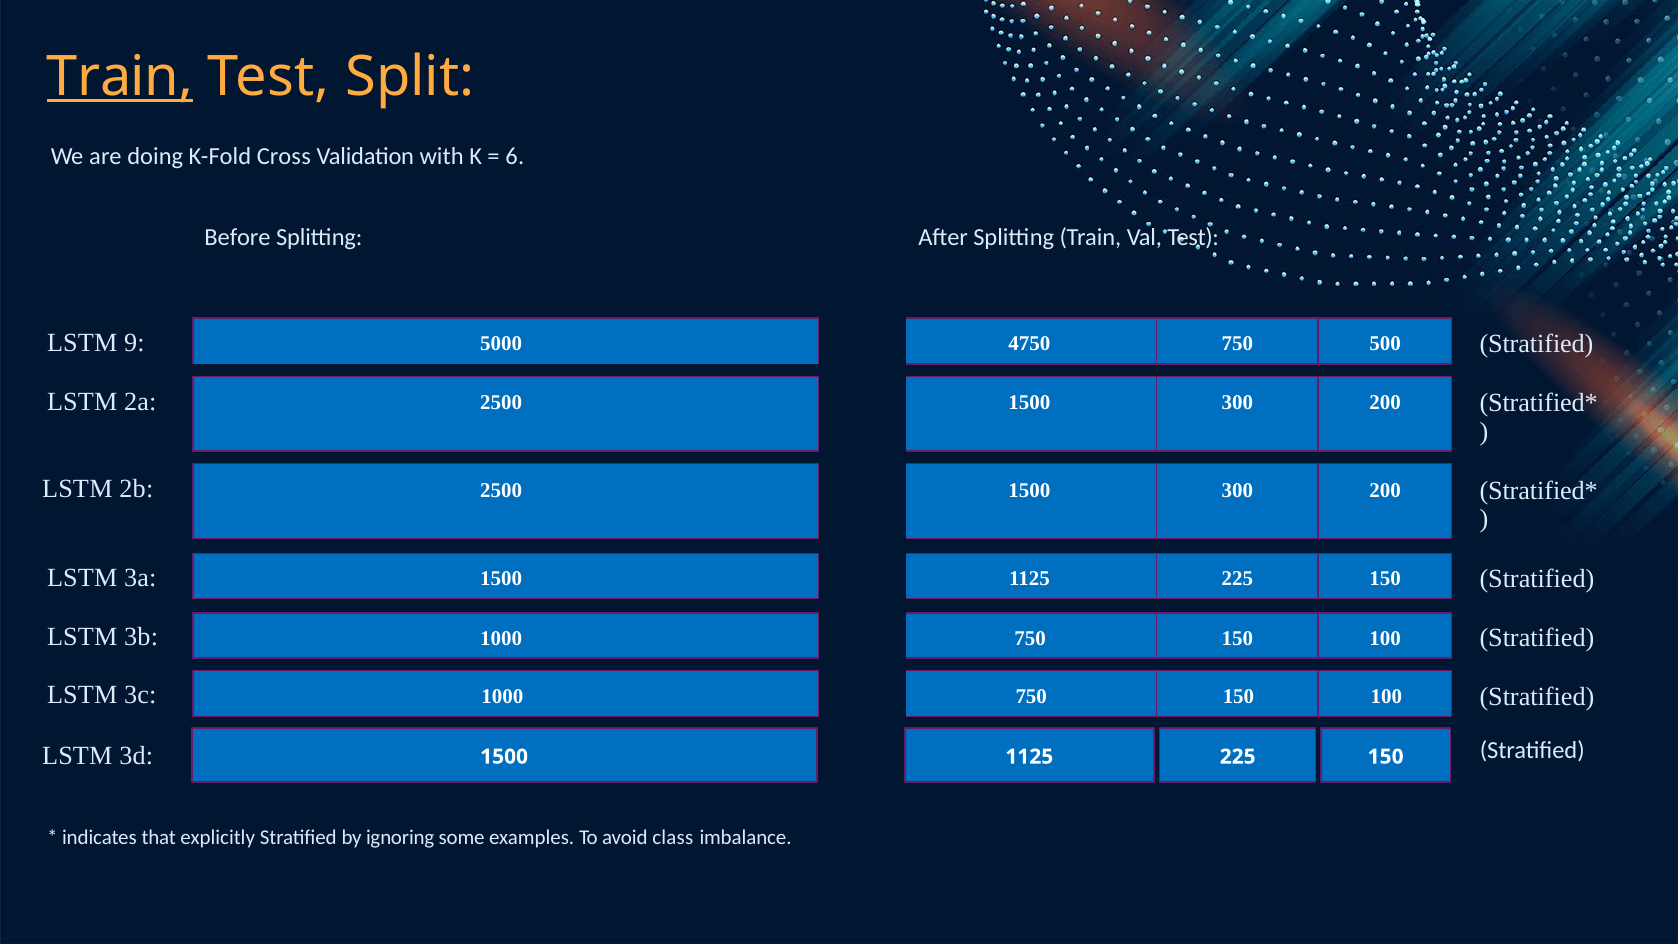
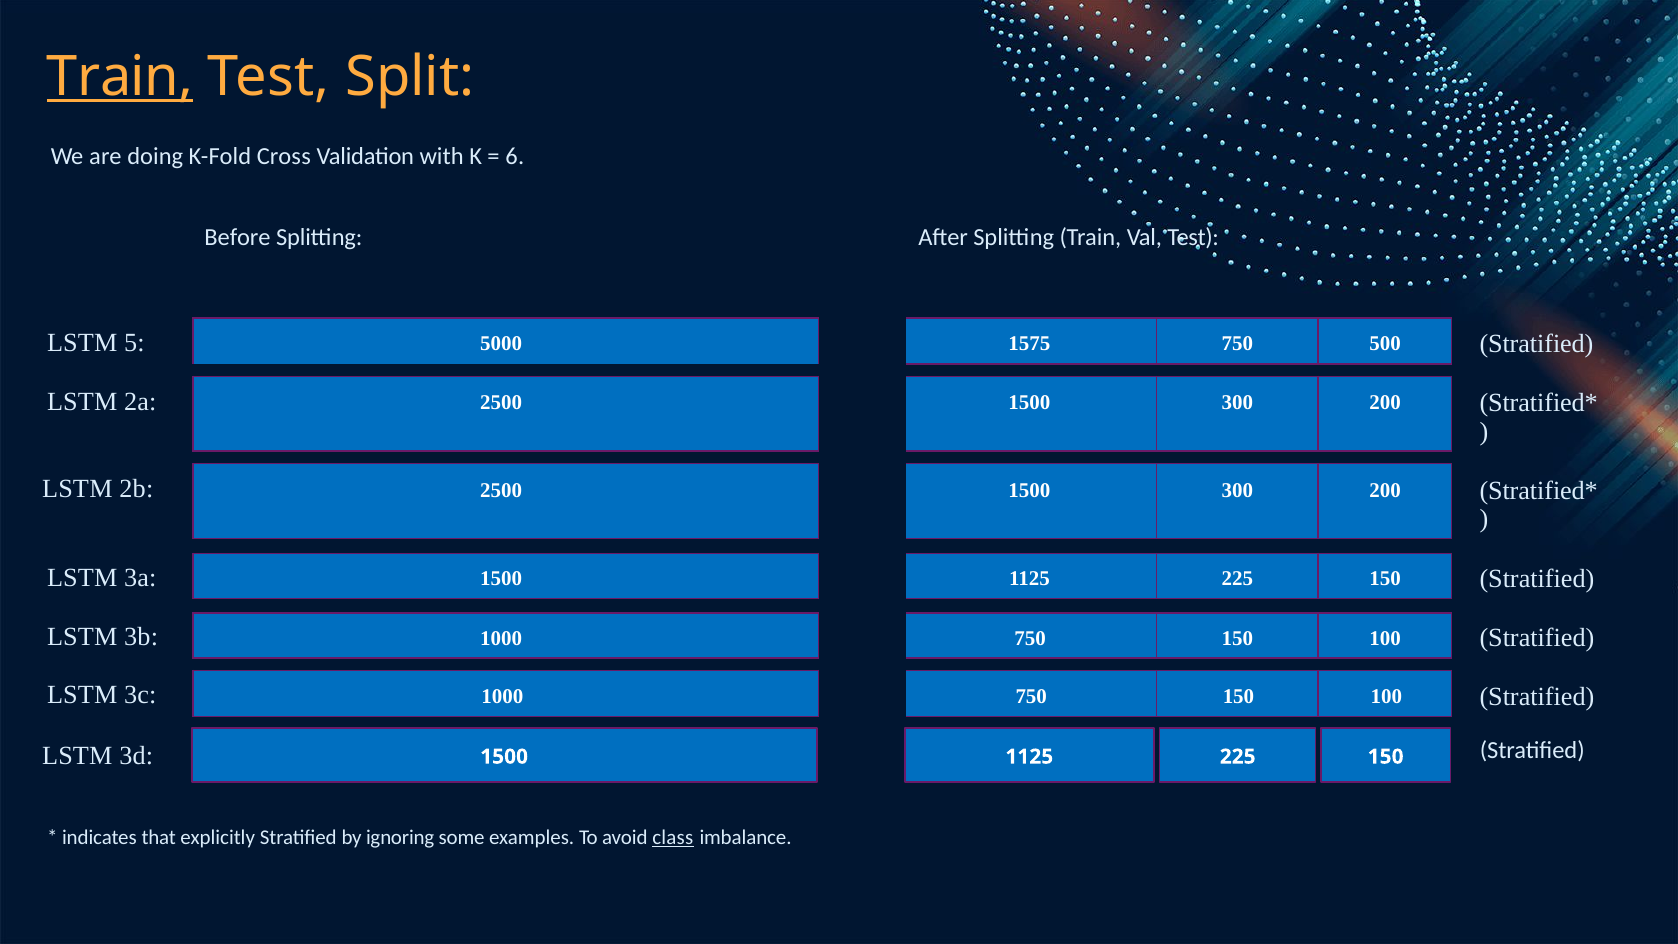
9: 9 -> 5 (134, 343)
4750: 4750 -> 1575 (1029, 344)
class underline: none -> present (673, 838)
